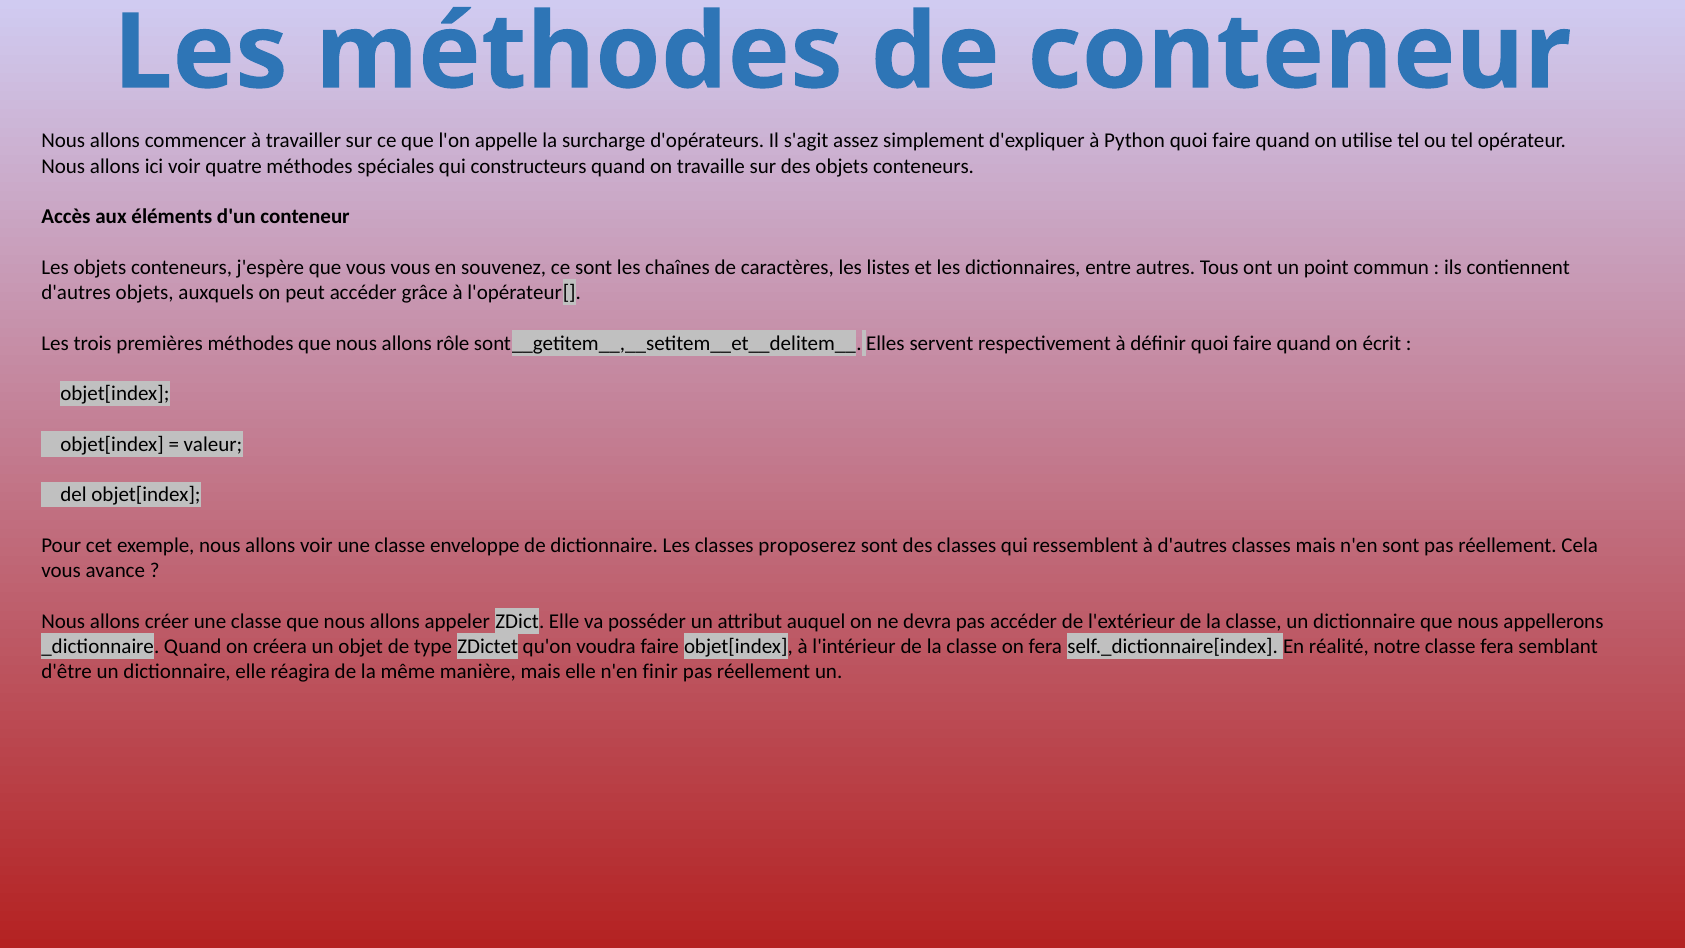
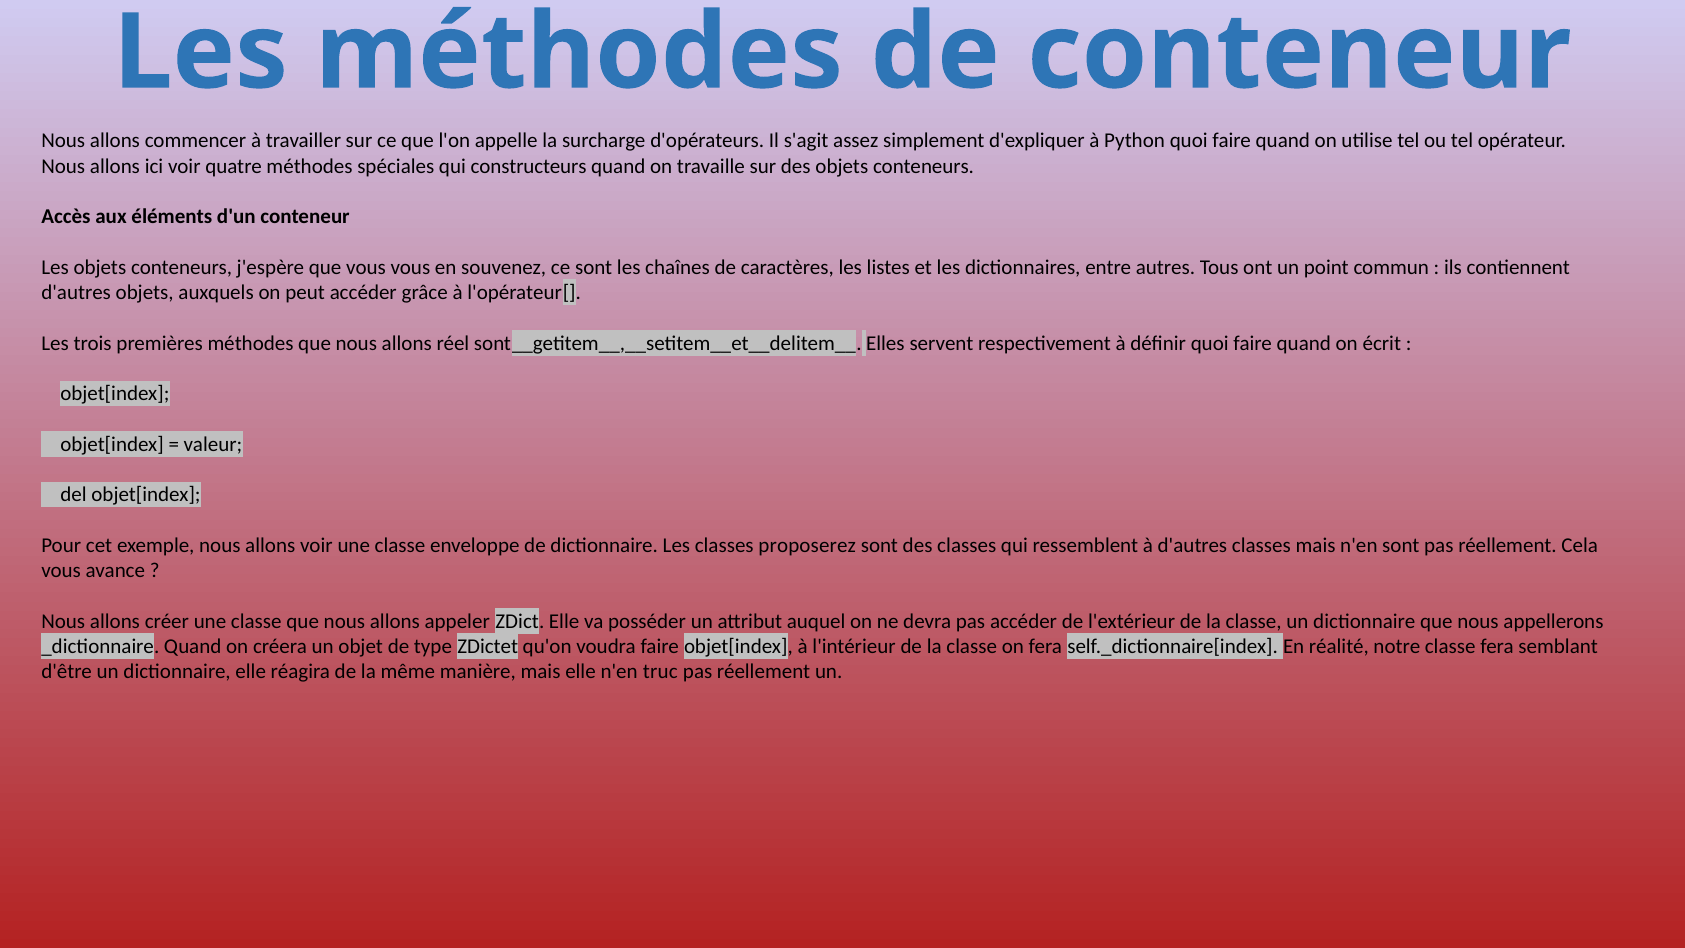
rôle: rôle -> réel (453, 343)
finir: finir -> truc (660, 672)
